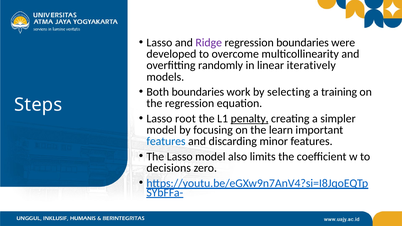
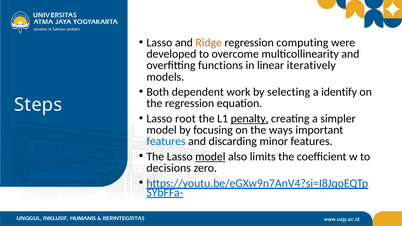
Ridge colour: purple -> orange (209, 43)
regression boundaries: boundaries -> computing (302, 43)
randomly: randomly -> functions (221, 65)
Both boundaries: boundaries -> dependent (198, 92)
training: training -> identify (339, 92)
learn: learn -> ways (281, 130)
model underline: none -> present (210, 157)
